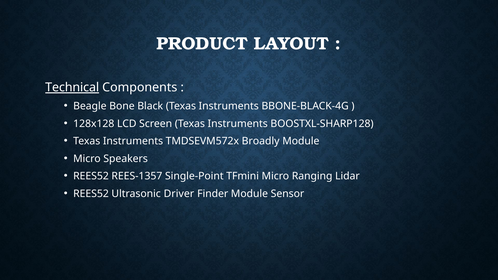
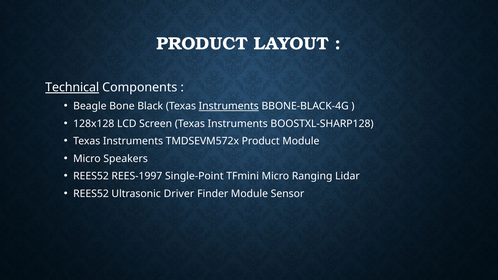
Instruments underline: none -> present (229, 106)
TMDSEVM572x Broadly: Broadly -> Product (261, 141)
REES-1357: REES-1357 -> REES-1997 (137, 176)
